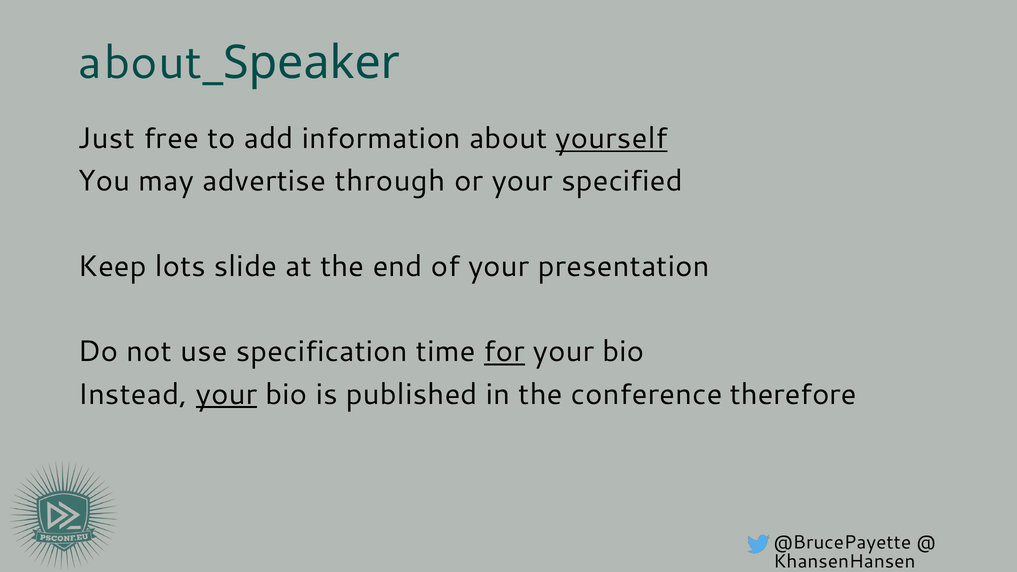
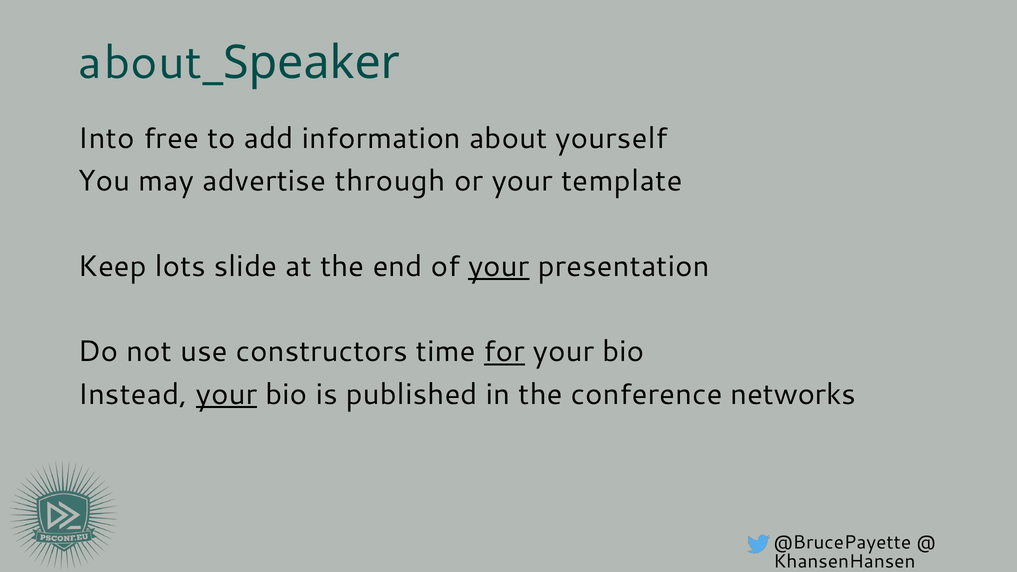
Just: Just -> Into (106, 138)
yourself underline: present -> none (611, 138)
specified: specified -> template (622, 181)
your underline: none -> present (499, 266)
specification: specification -> constructors (322, 352)
therefore: therefore -> networks (793, 394)
